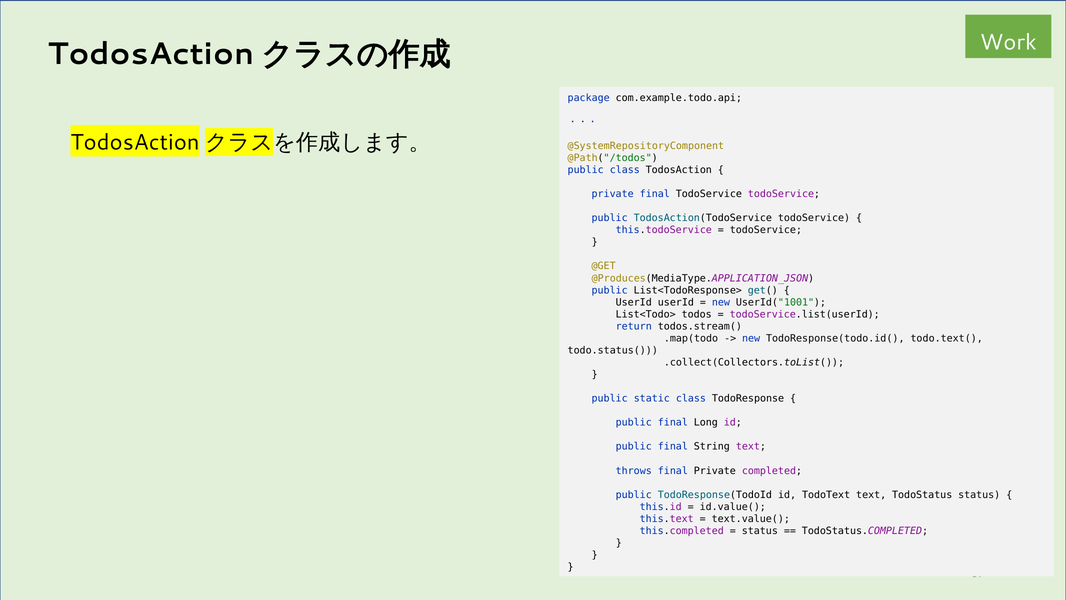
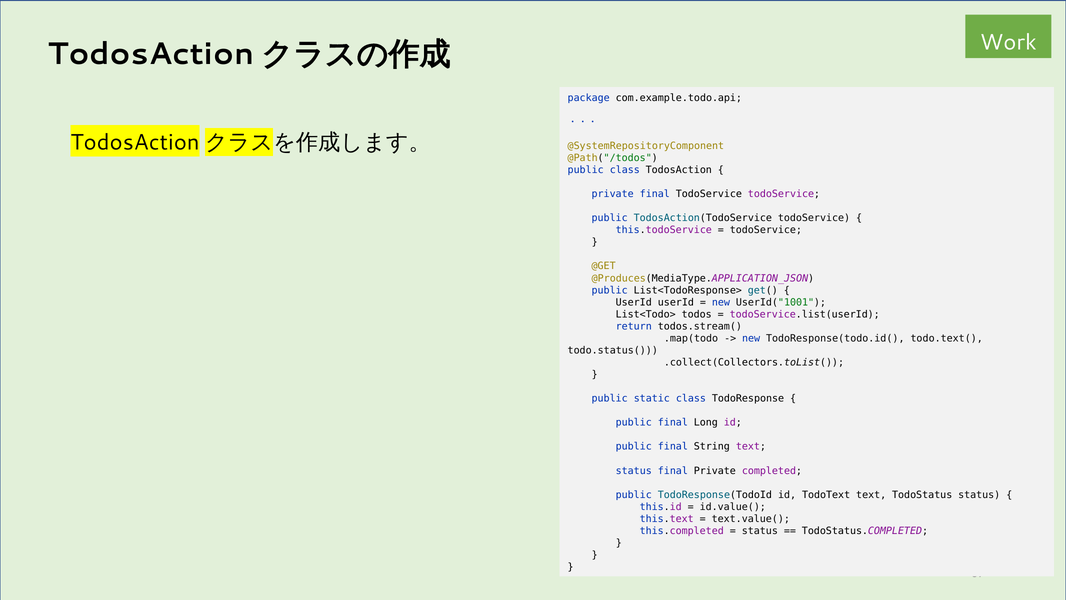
throws: throws -> status (634, 470)
